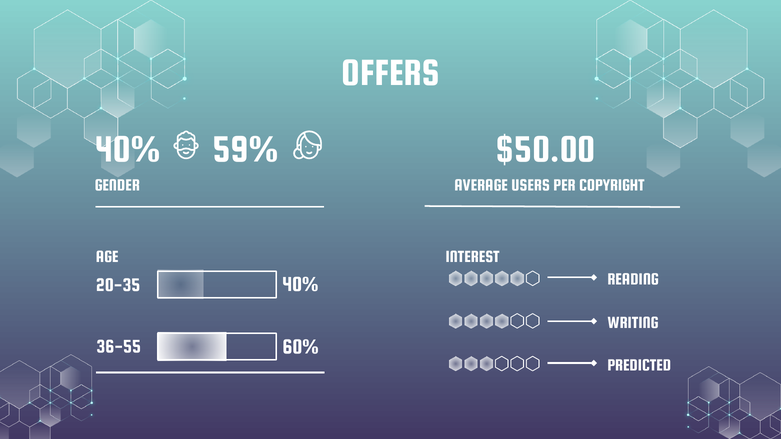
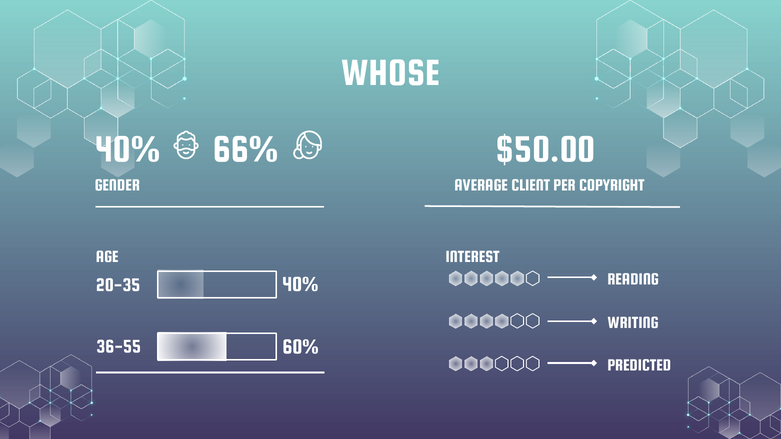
OFFERS: OFFERS -> WHOSE (390, 73)
59%: 59% -> 66% (246, 149)
USERS: USERS -> CLIENT (531, 185)
